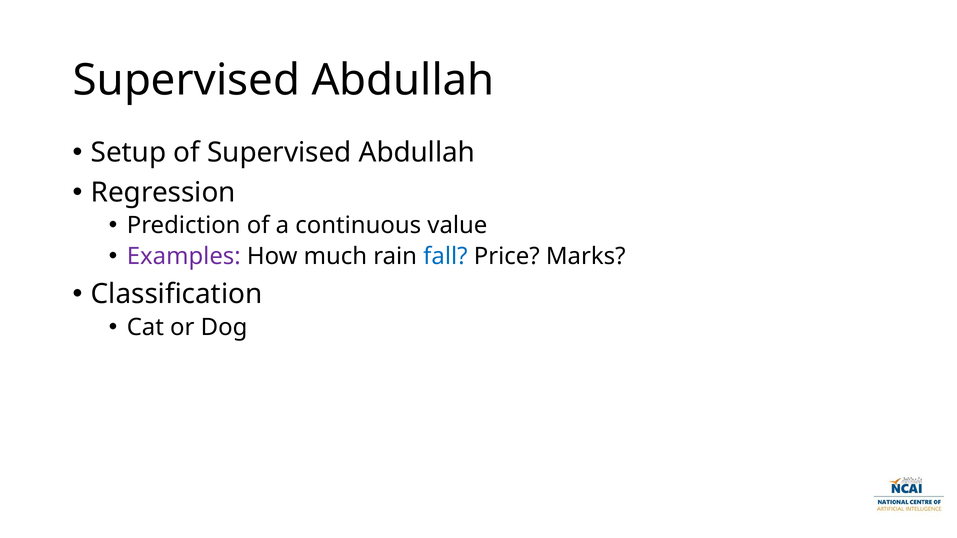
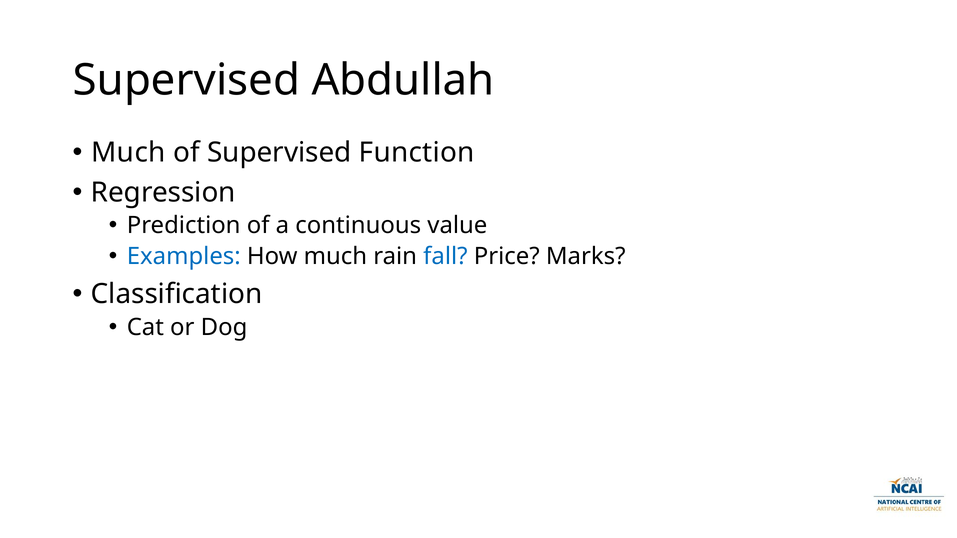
Setup: Setup -> Much (128, 153)
of Supervised Abdullah: Abdullah -> Function (417, 153)
Examples colour: purple -> blue (184, 256)
